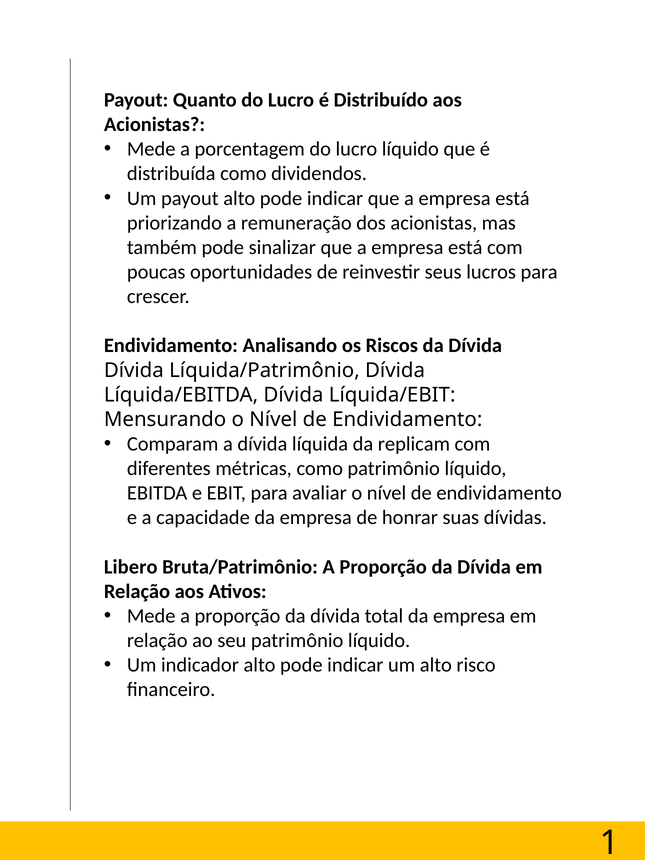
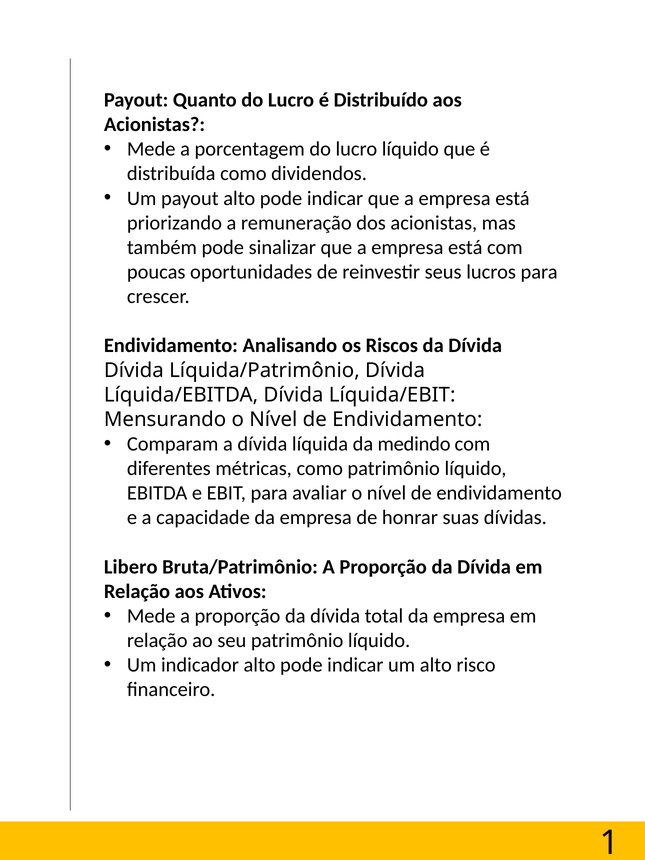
replicam: replicam -> medindo (414, 444)
